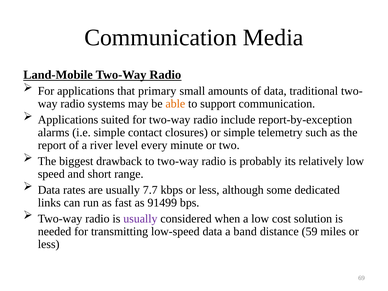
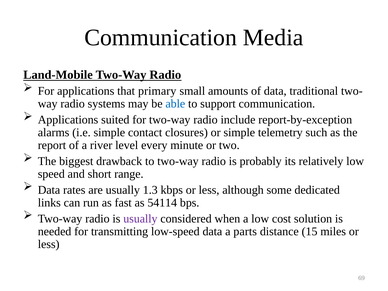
able colour: orange -> blue (175, 104)
7.7: 7.7 -> 1.3 (150, 190)
91499: 91499 -> 54114 (162, 203)
band: band -> parts (245, 231)
59: 59 -> 15 (310, 231)
